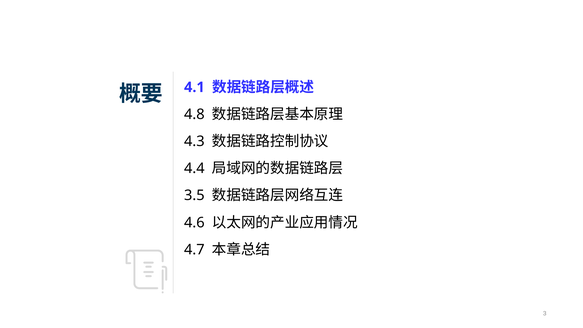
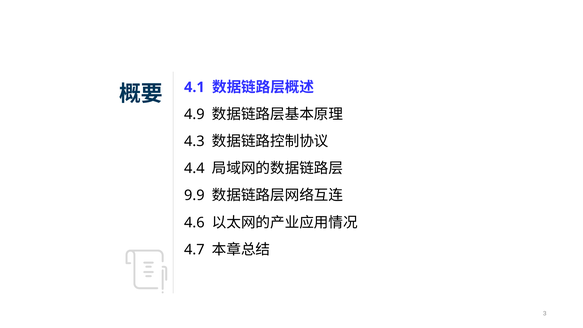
4.8: 4.8 -> 4.9 (194, 114)
3.5: 3.5 -> 9.9 (194, 195)
